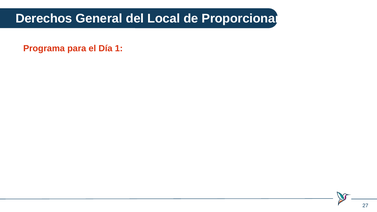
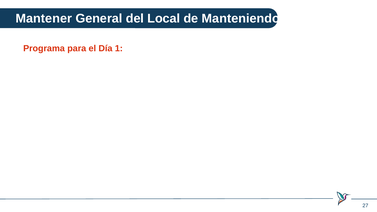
Derechos: Derechos -> Mantener (44, 18)
Proporcionar: Proporcionar -> Manteniendo (241, 18)
